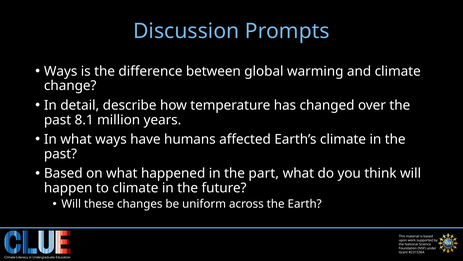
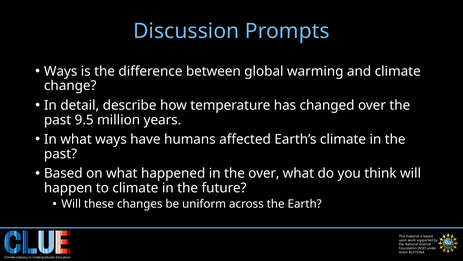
8.1: 8.1 -> 9.5 (84, 120)
the part: part -> over (264, 173)
